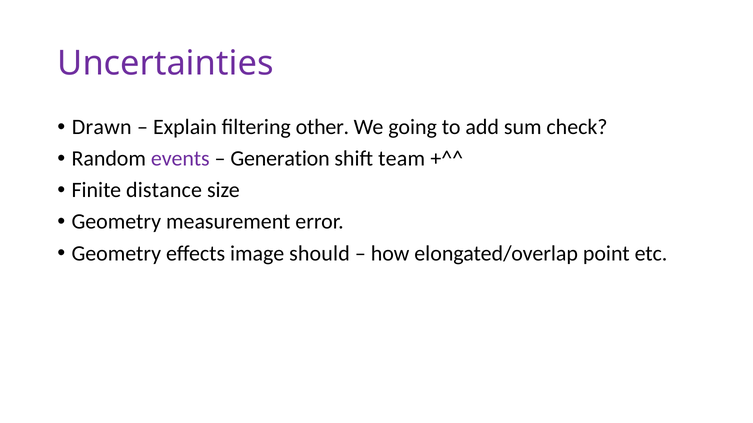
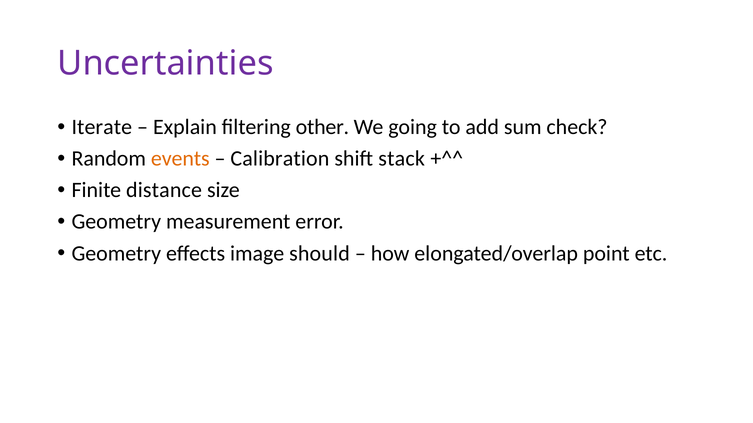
Drawn: Drawn -> Iterate (102, 127)
events colour: purple -> orange (180, 159)
Generation: Generation -> Calibration (280, 159)
team: team -> stack (402, 159)
